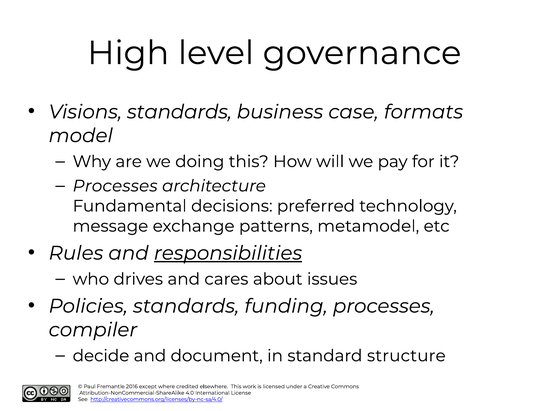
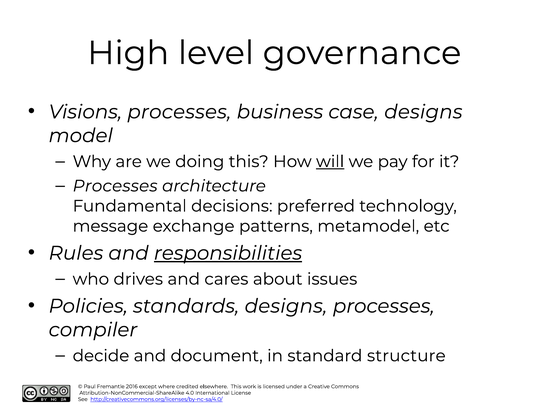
Visions standards: standards -> processes (179, 112)
case formats: formats -> designs (423, 112)
will underline: none -> present (330, 162)
standards funding: funding -> designs (286, 307)
